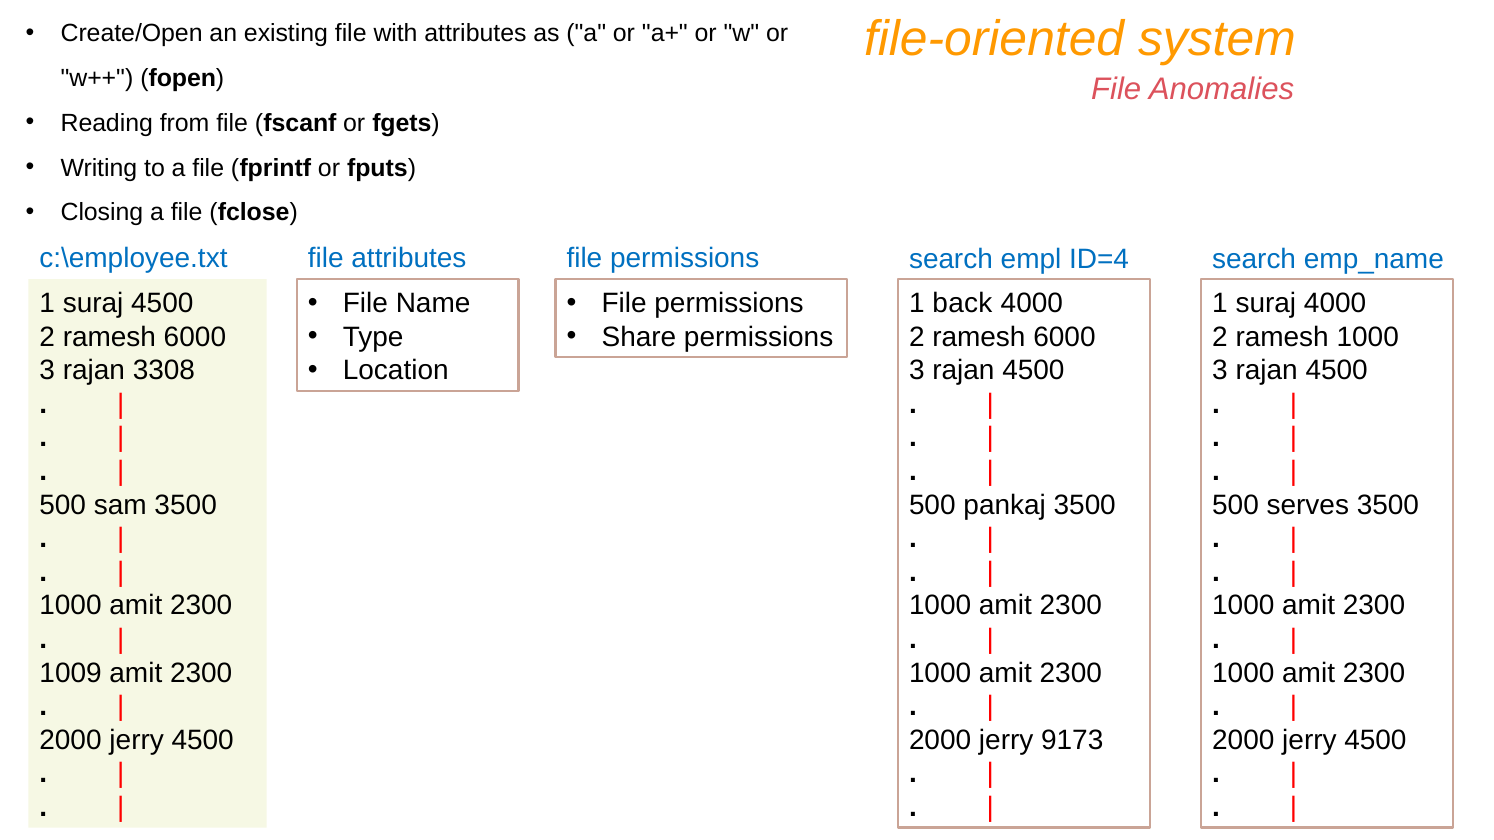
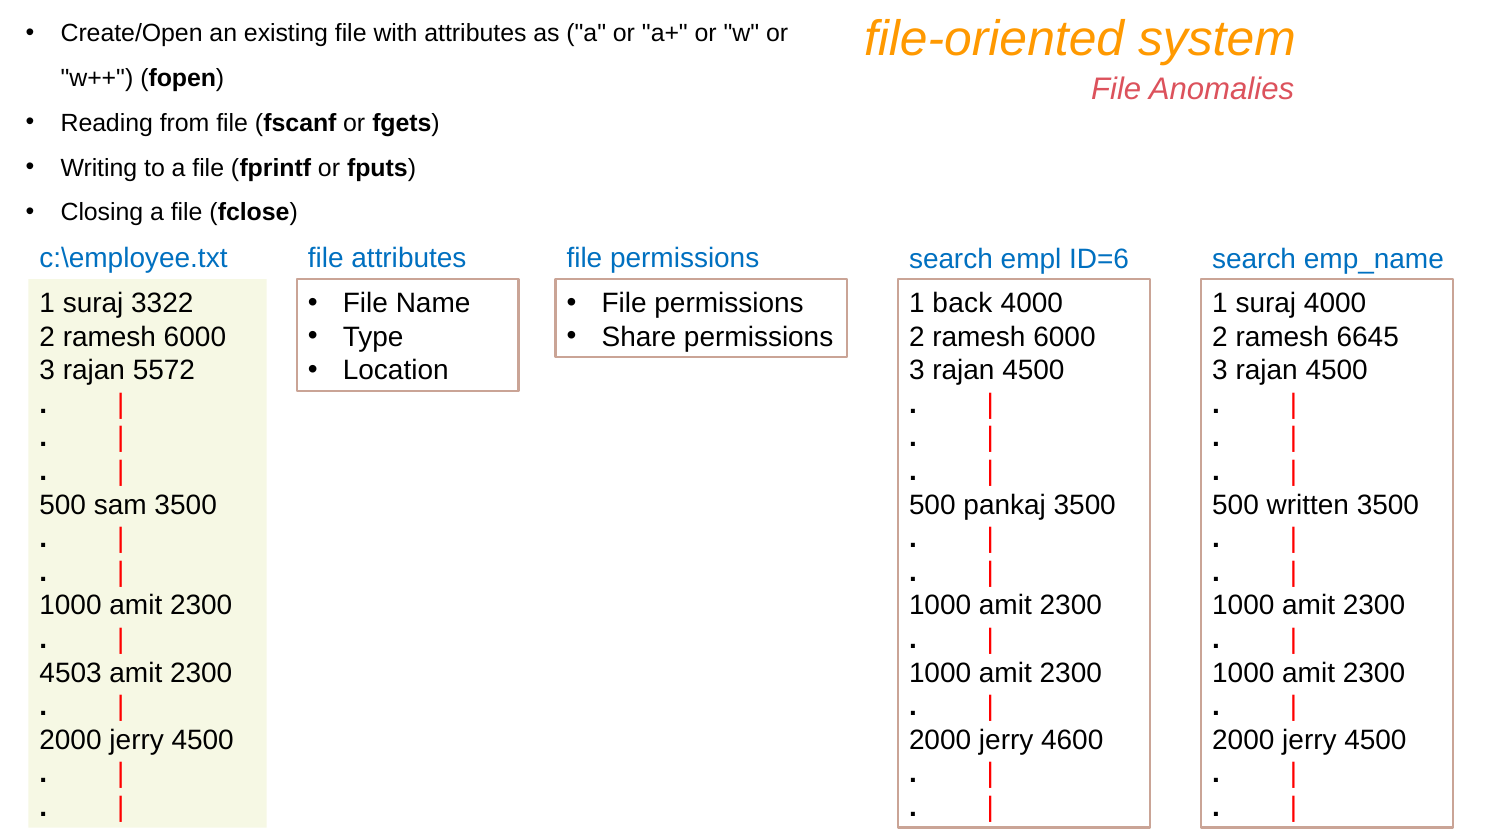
ID=4: ID=4 -> ID=6 (1099, 259)
suraj 4500: 4500 -> 3322 (162, 303)
ramesh 1000: 1000 -> 6645 (1368, 337)
3308: 3308 -> 5572 (164, 371)
serves: serves -> written (1308, 505)
1009: 1009 -> 4503 (71, 673)
9173: 9173 -> 4600 (1072, 740)
